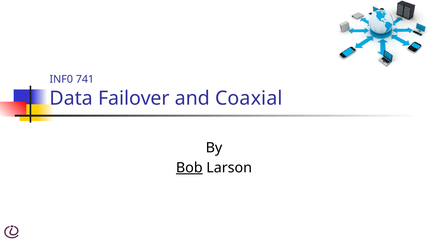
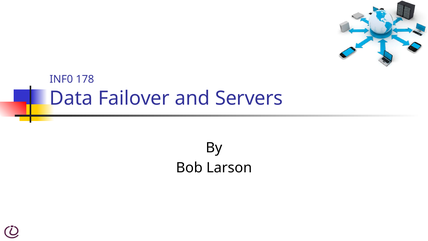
741: 741 -> 178 (85, 79)
Coaxial: Coaxial -> Servers (249, 98)
Bob underline: present -> none (189, 168)
